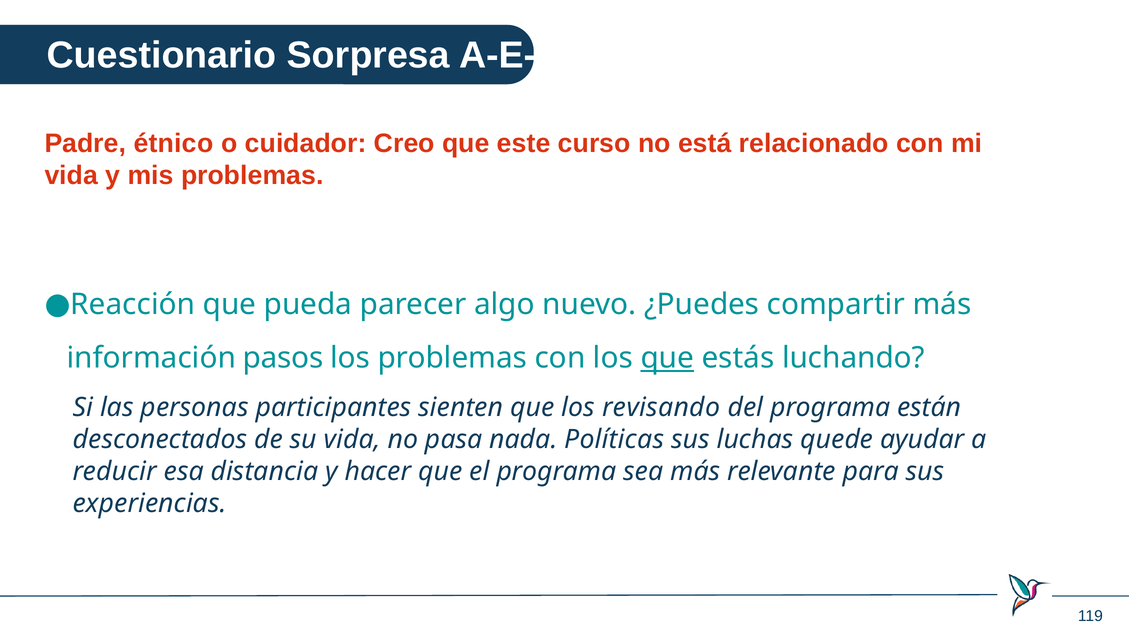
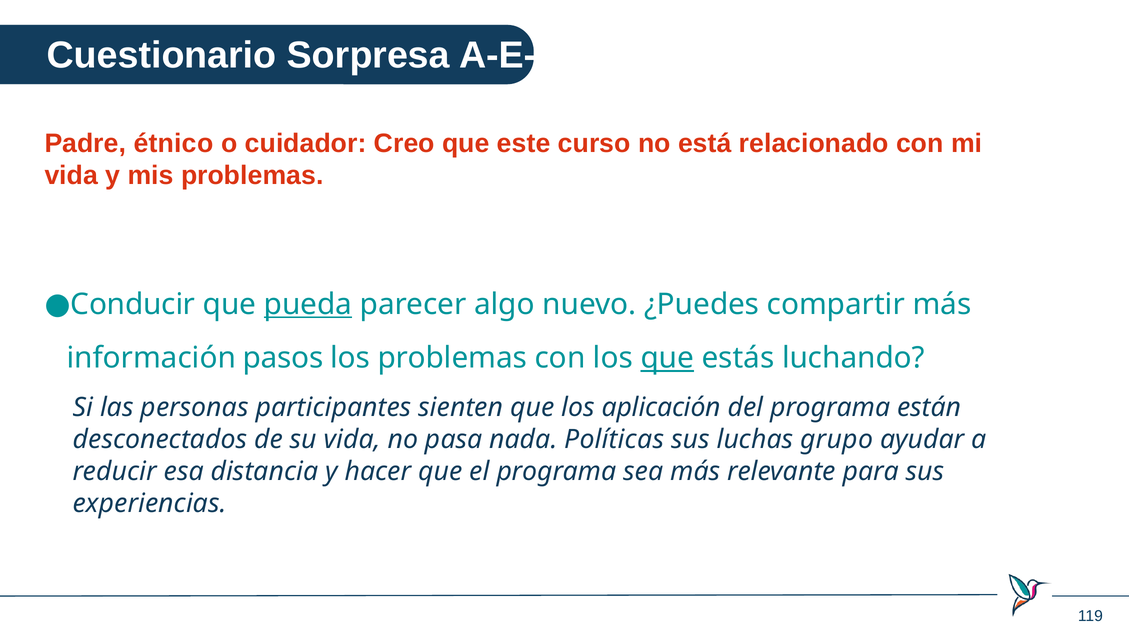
Reacción: Reacción -> Conducir (133, 305)
pueda underline: none -> present (308, 305)
revisando: revisando -> aplicación (661, 408)
quede: quede -> grupo (837, 440)
